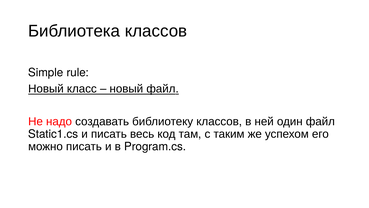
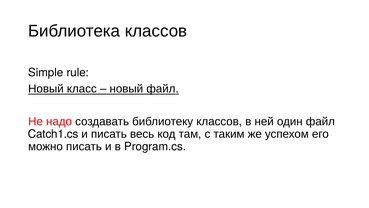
Static1.cs: Static1.cs -> Catch1.cs (53, 134)
